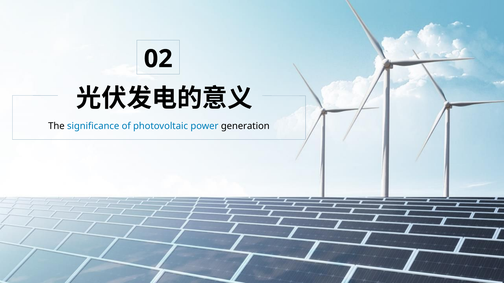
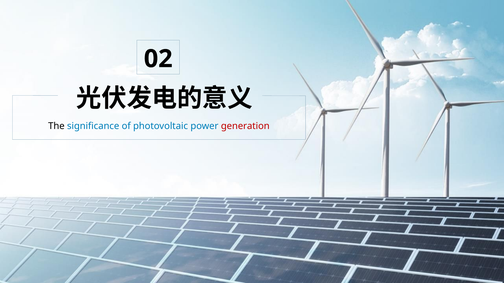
generation colour: black -> red (245, 126)
